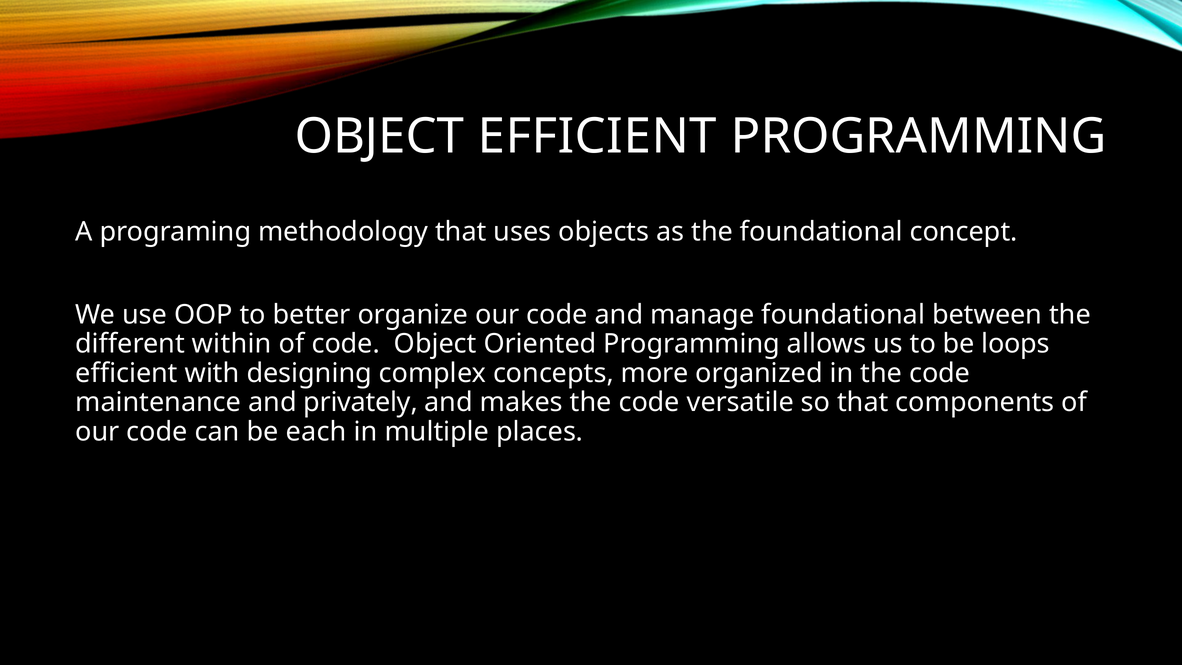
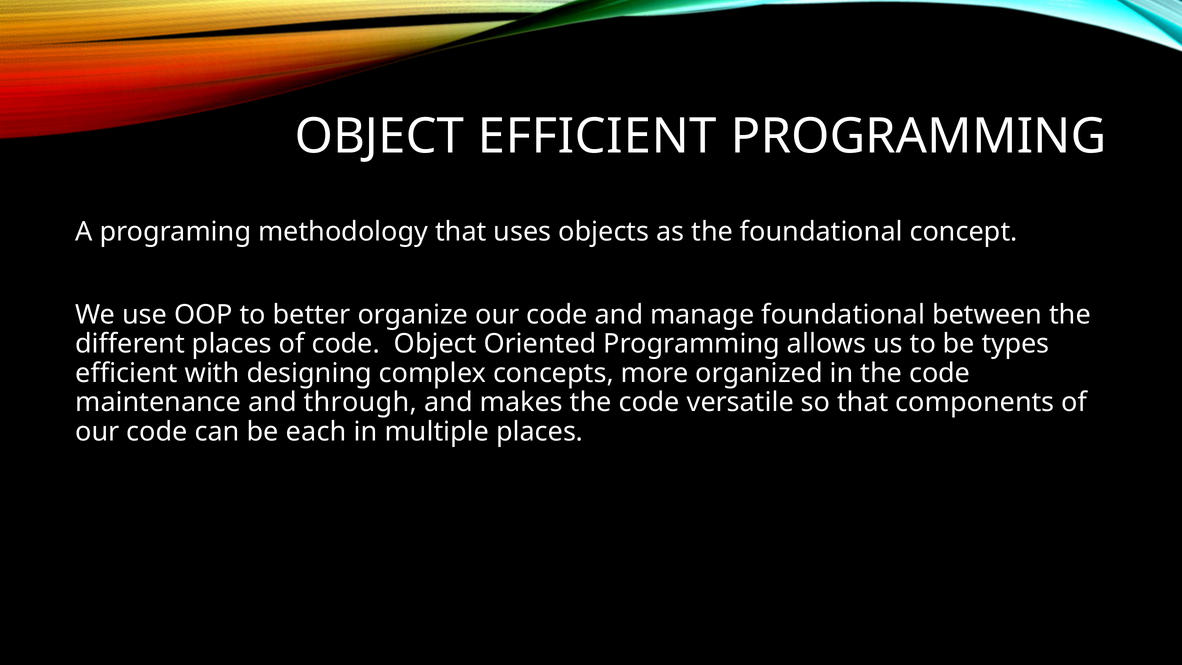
different within: within -> places (232, 344)
loops: loops -> types (1016, 344)
privately: privately -> through (360, 402)
